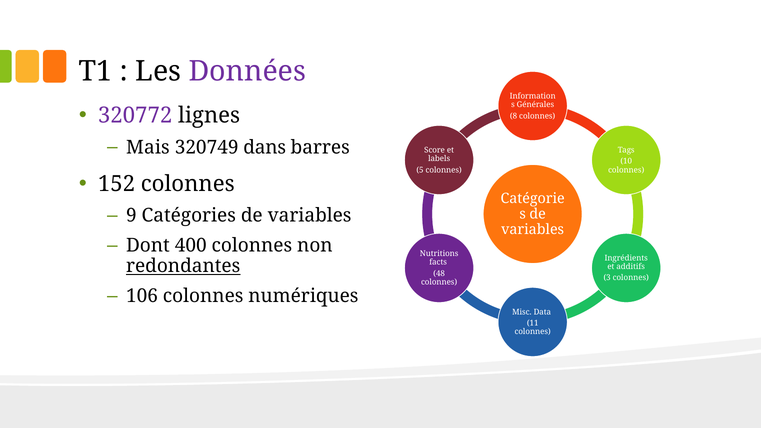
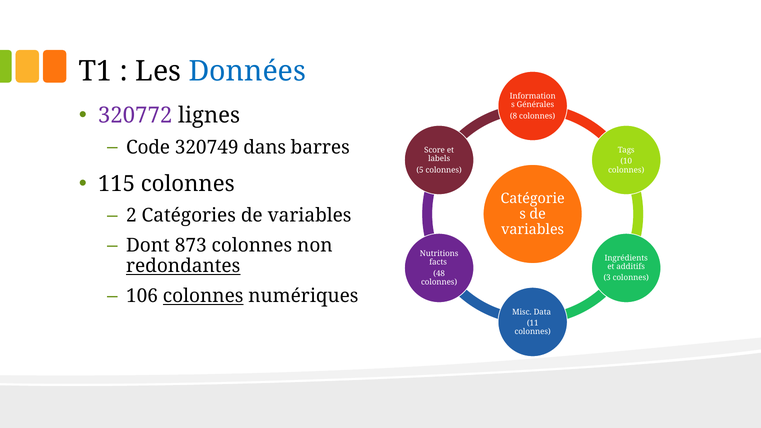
Données colour: purple -> blue (247, 71)
Mais: Mais -> Code (148, 147)
152: 152 -> 115 (117, 184)
9: 9 -> 2 (131, 216)
400: 400 -> 873 (191, 246)
colonnes underline: none -> present (203, 296)
